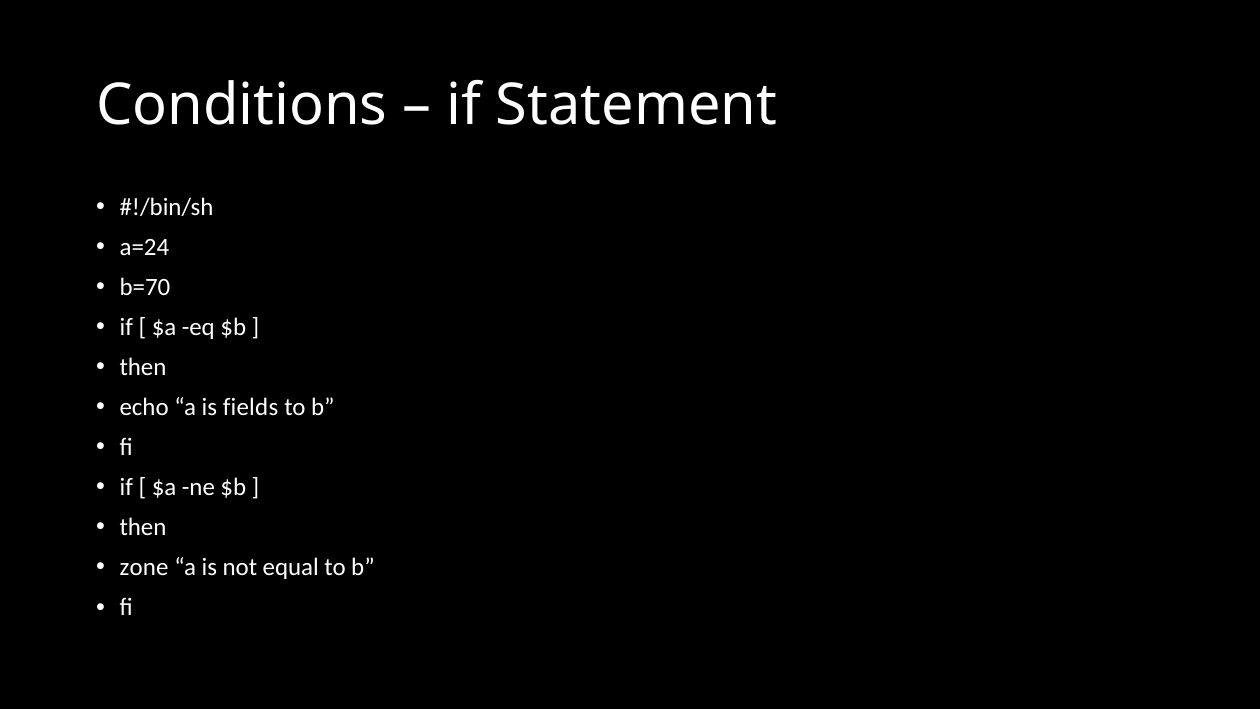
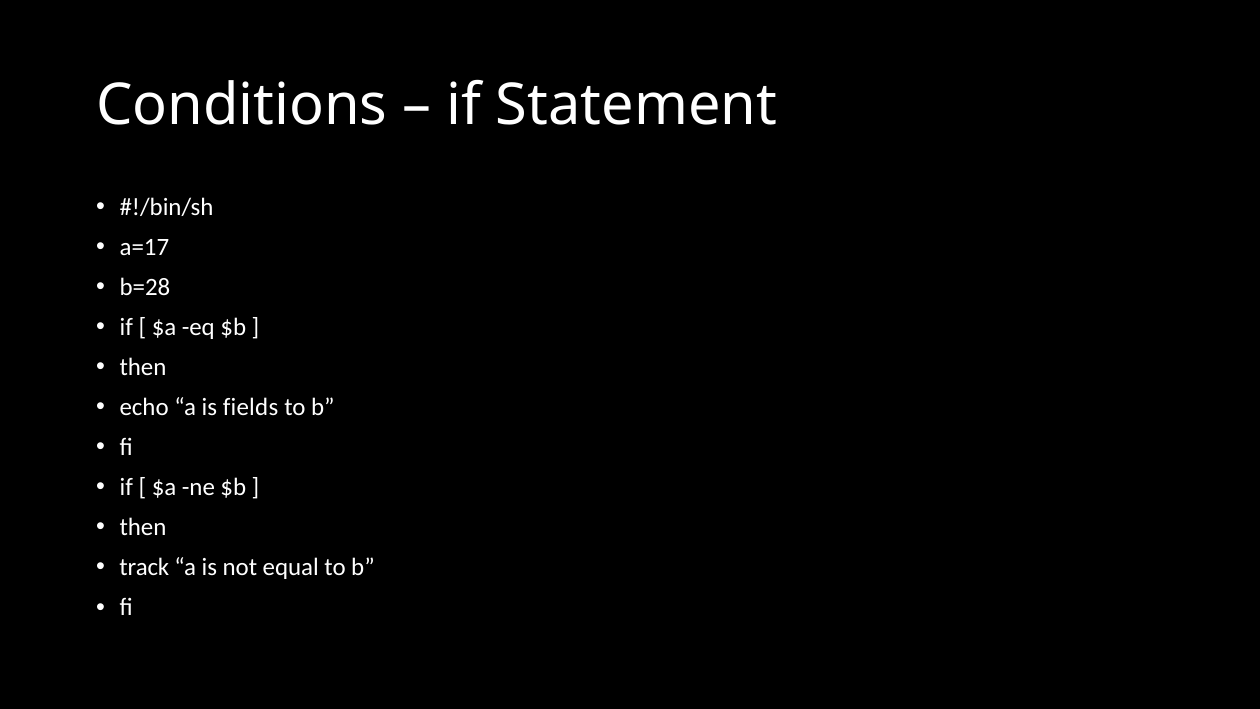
a=24: a=24 -> a=17 (144, 247)
b=70: b=70 -> b=28 (145, 287)
zone: zone -> track (144, 567)
